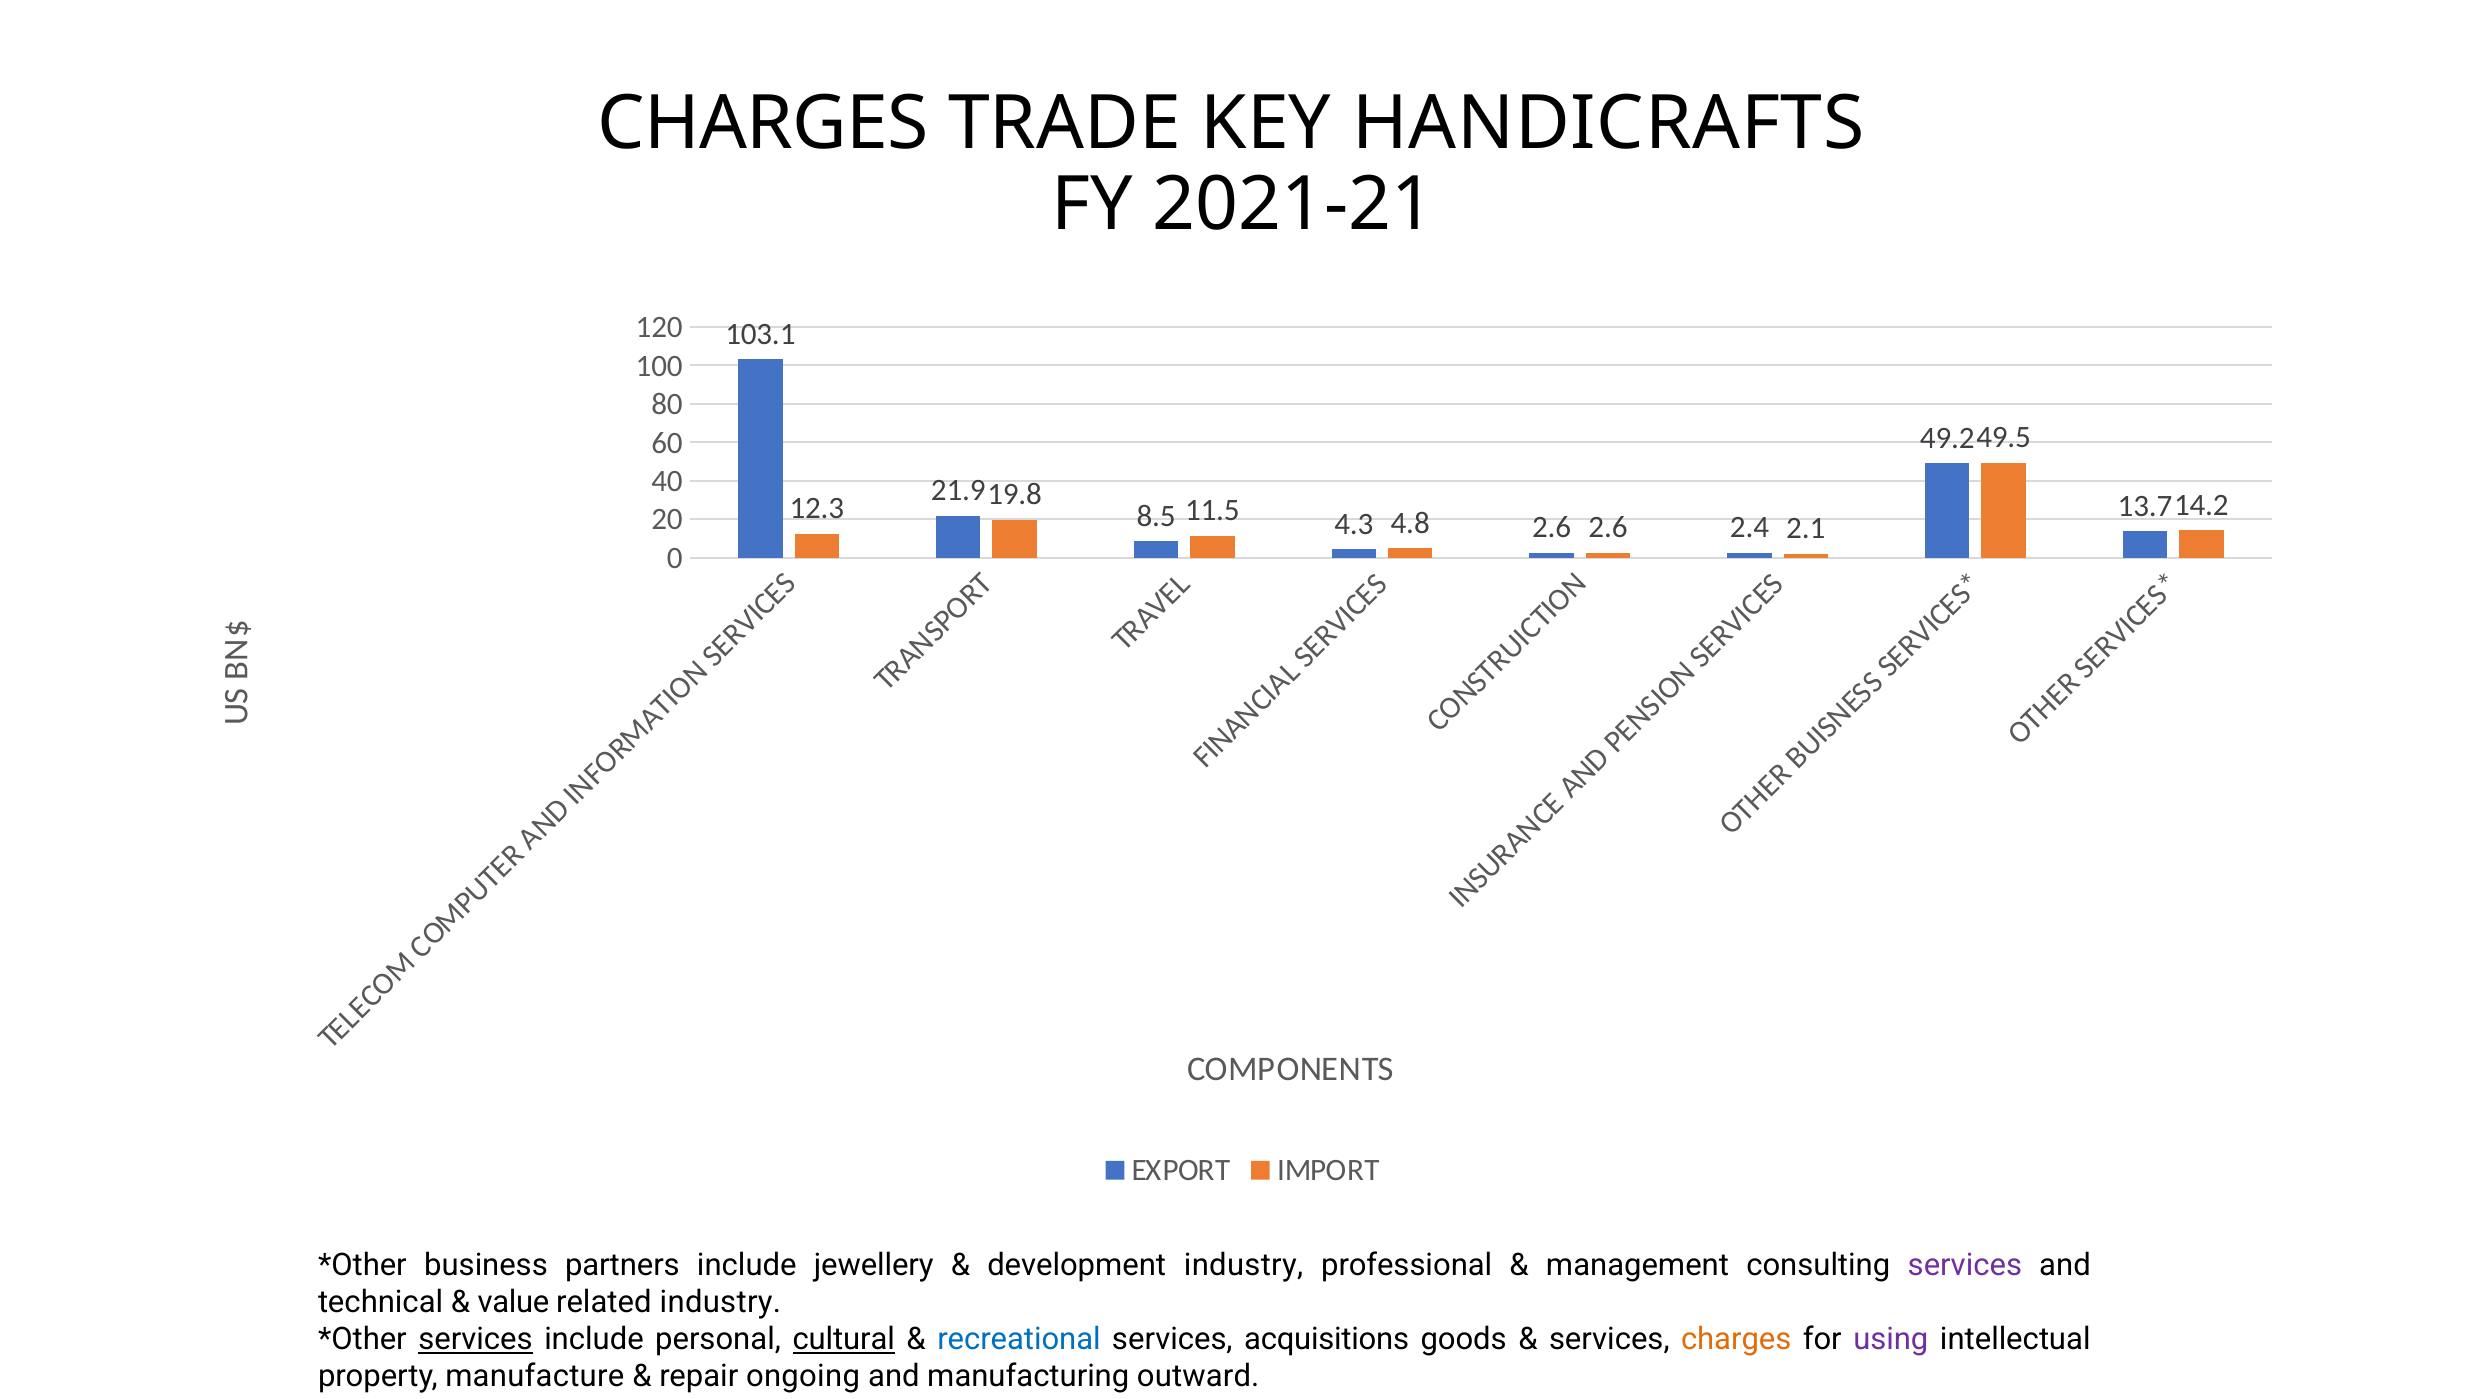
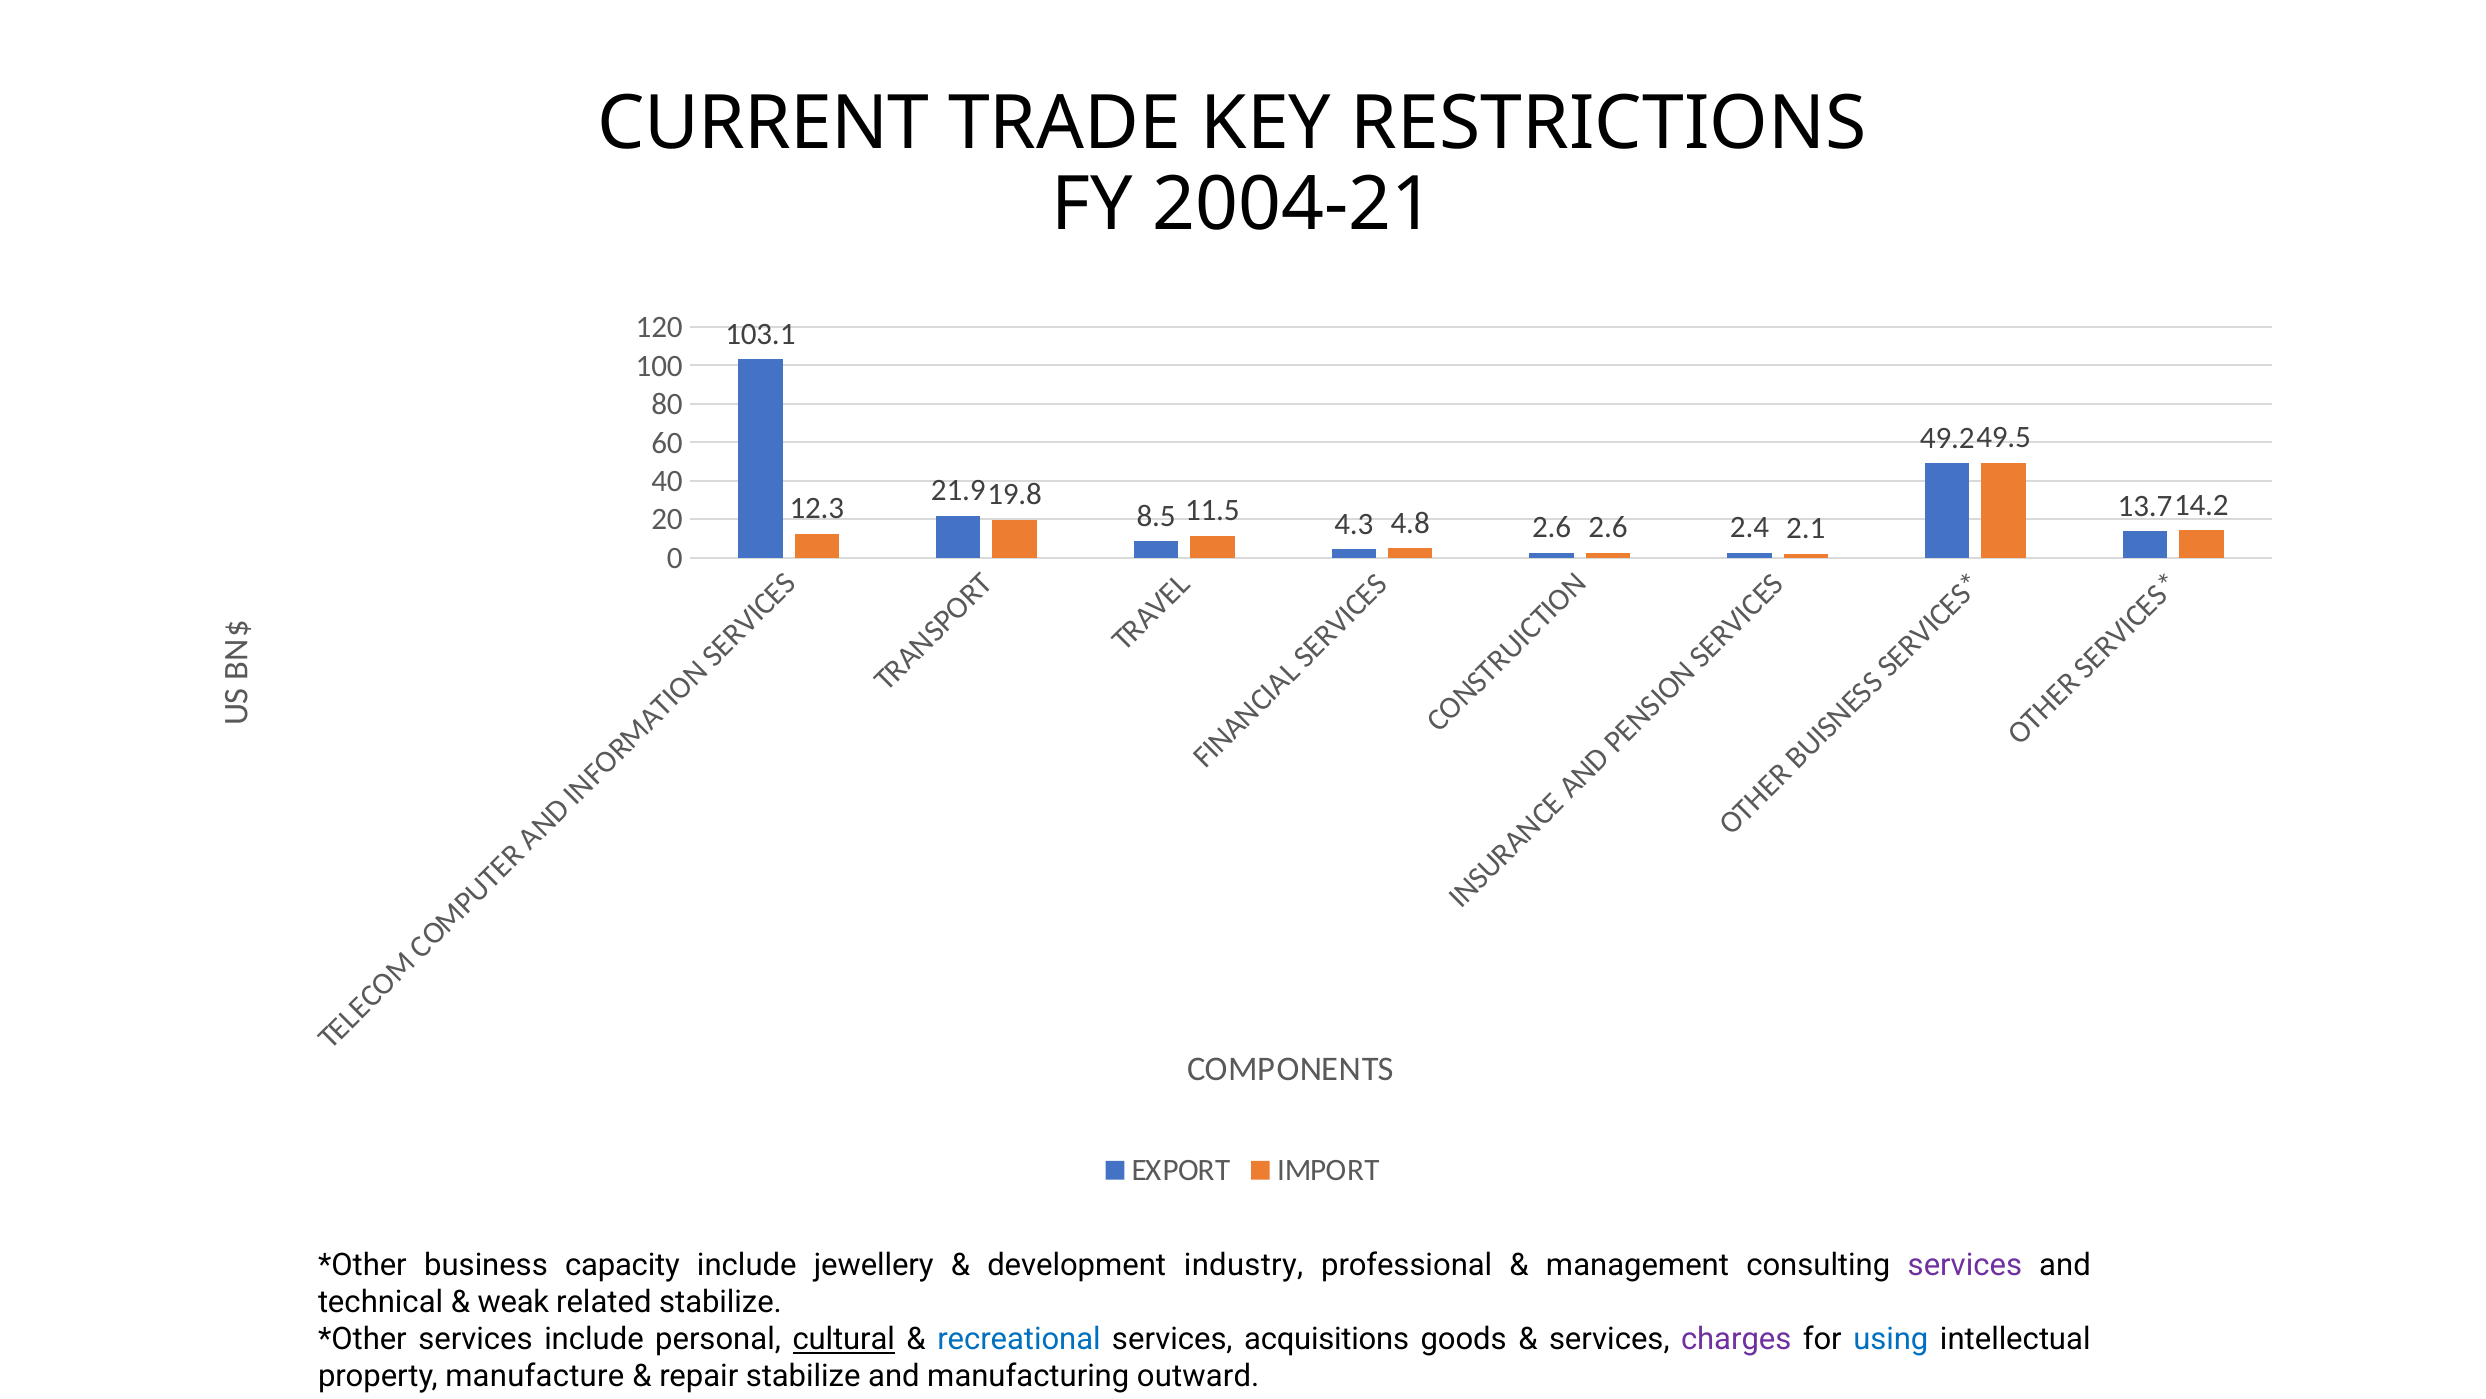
CHARGES: CHARGES -> CURRENT (764, 124)
HANDICRAFTS: HANDICRAFTS -> RESTRICTIONS (1609, 124)
2021-21: 2021-21 -> 2004-21 (1293, 205)
partners: partners -> capacity (622, 1264)
value: value -> weak (513, 1301)
related industry: industry -> stabilize (721, 1301)
services underline: present -> none (475, 1339)
charges colour: orange -> purple (1736, 1339)
using colour: purple -> blue (1891, 1339)
repair ongoing: ongoing -> stabilize (803, 1376)
